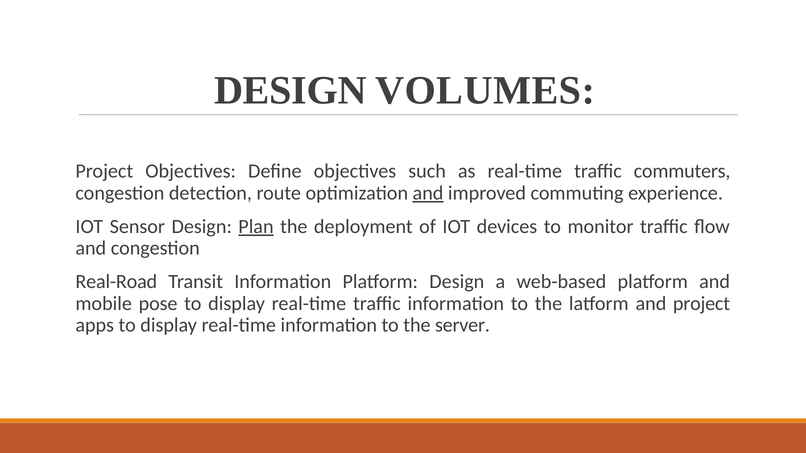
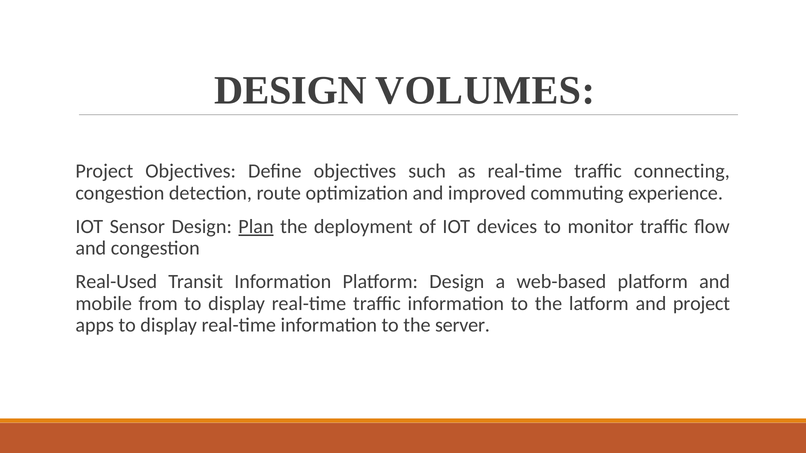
commuters: commuters -> connecting (682, 171)
and underline: present -> none (428, 193)
Real-Road: Real-Road -> Real-Used (116, 282)
pose: pose -> from (158, 304)
